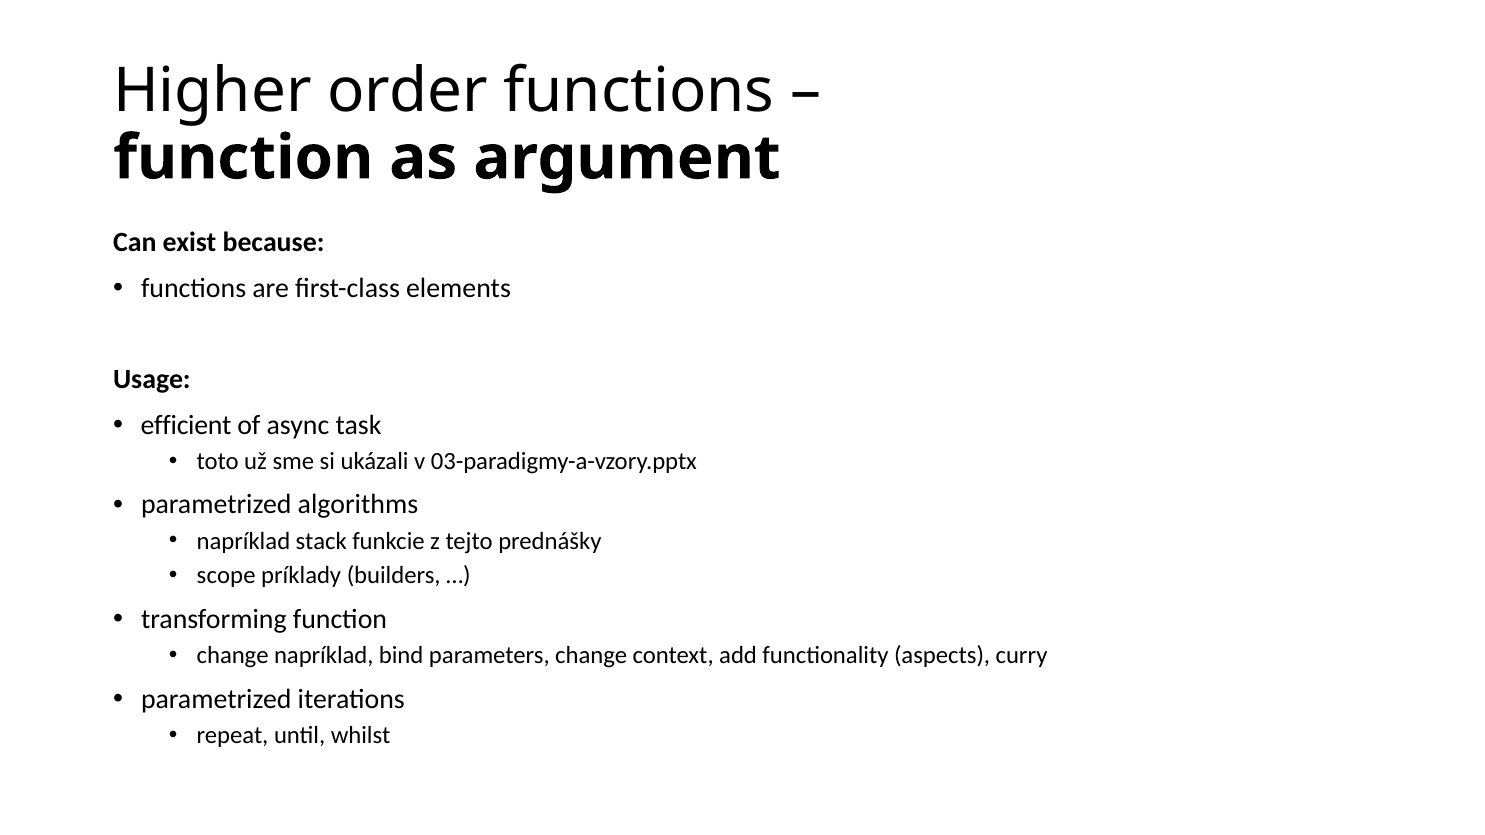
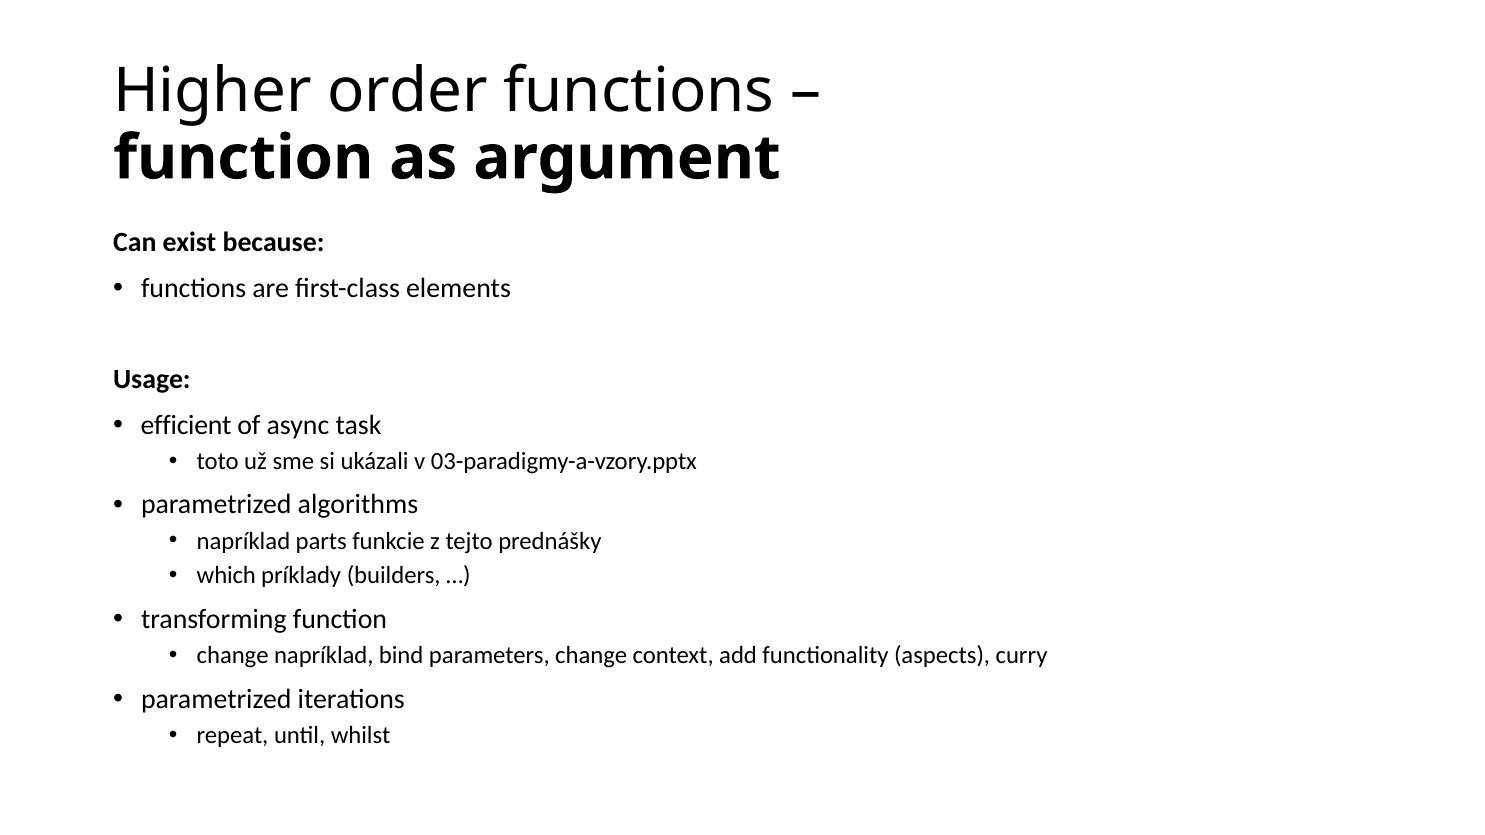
stack: stack -> parts (321, 541)
scope: scope -> which (226, 576)
